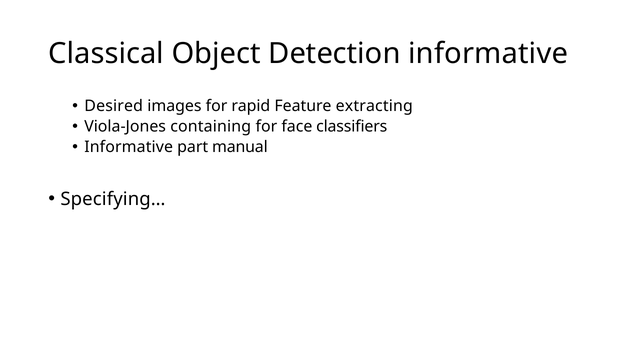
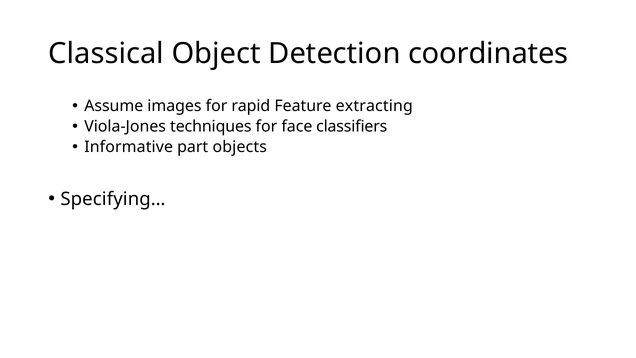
Detection informative: informative -> coordinates (488, 53)
Desired: Desired -> Assume (114, 106)
containing: containing -> techniques (211, 127)
manual: manual -> objects (240, 147)
